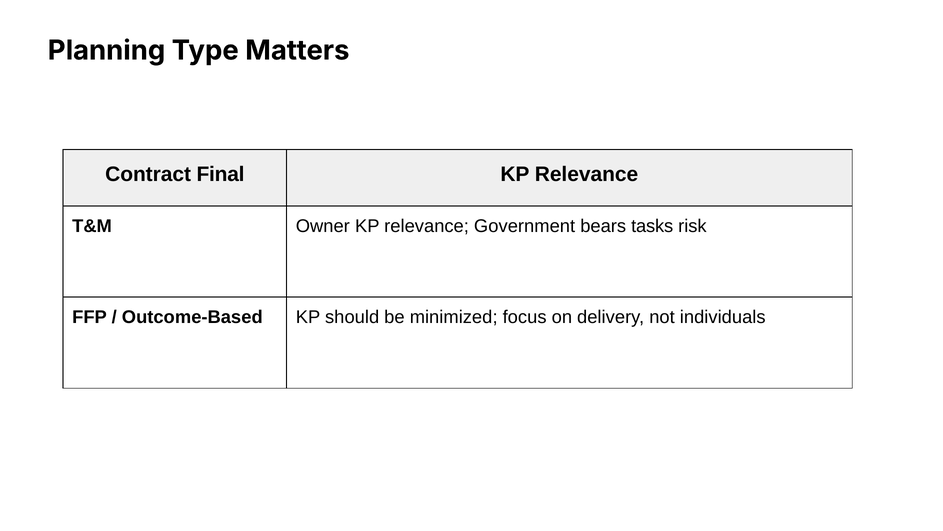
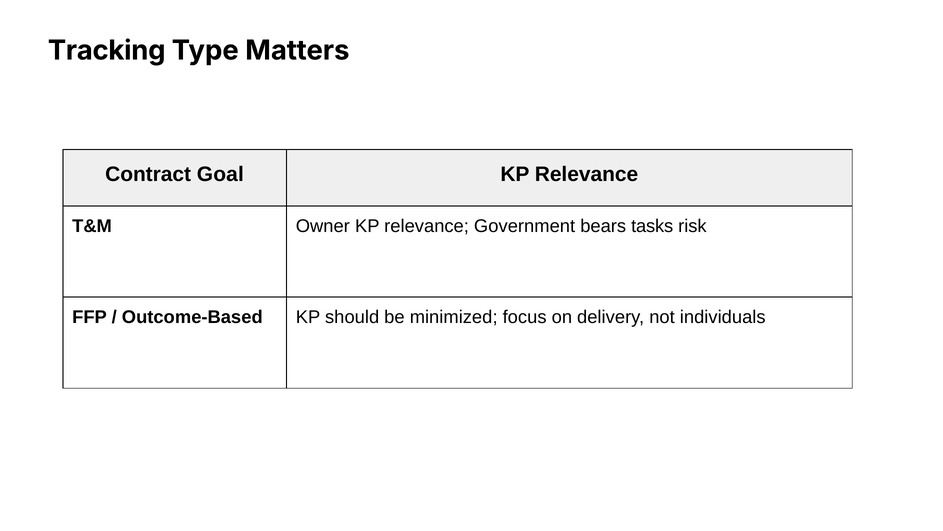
Planning: Planning -> Tracking (107, 50)
Final: Final -> Goal (220, 174)
